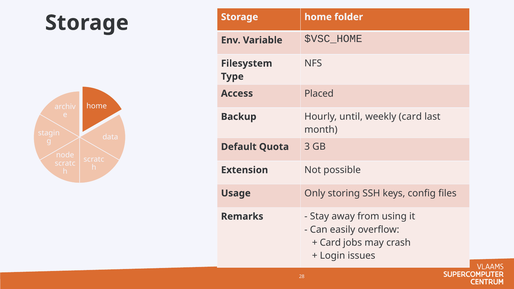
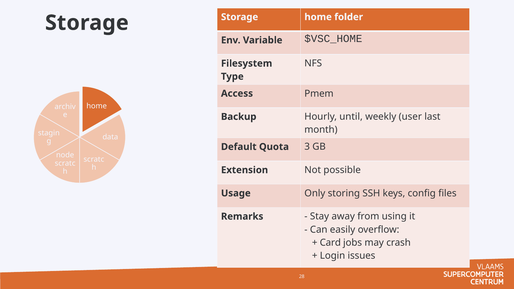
Placed: Placed -> Pmem (319, 94)
weekly card: card -> user (410, 117)
